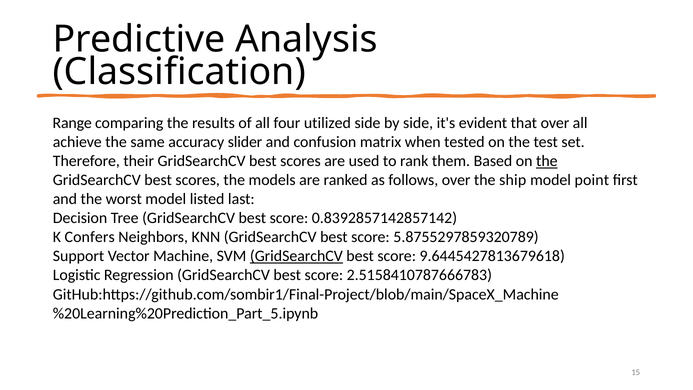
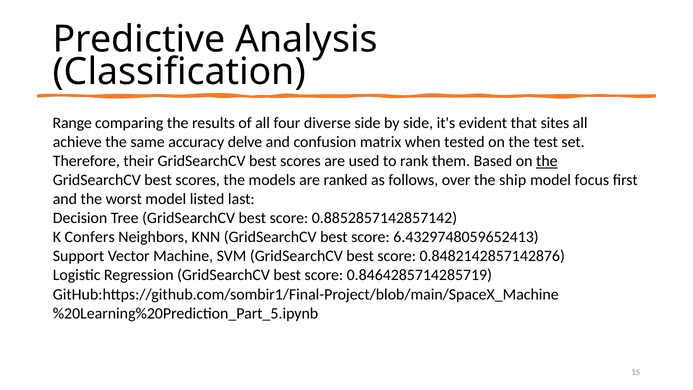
utilized: utilized -> diverse (327, 123)
that over: over -> sites (555, 123)
slider: slider -> delve (245, 142)
point: point -> focus (592, 180)
0.8392857142857142: 0.8392857142857142 -> 0.8852857142857142 (384, 218)
5.8755297859320789: 5.8755297859320789 -> 6.4329748059652413 (466, 237)
GridSearchCV underline: present -> none (296, 256)
9.6445427813679618: 9.6445427813679618 -> 0.8482142857142876 (492, 256)
2.5158410787666783: 2.5158410787666783 -> 0.8464285714285719 (419, 275)
